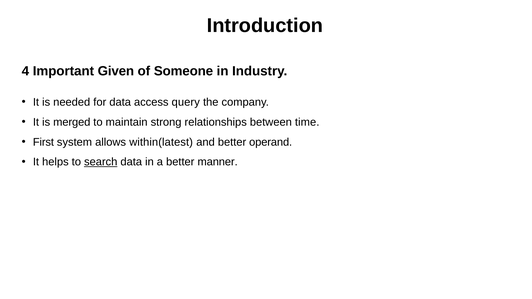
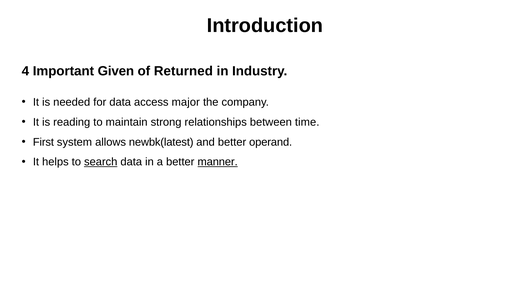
Someone: Someone -> Returned (183, 71)
query: query -> major (186, 102)
merged: merged -> reading (72, 122)
within(latest: within(latest -> newbk(latest (161, 142)
manner underline: none -> present (218, 162)
